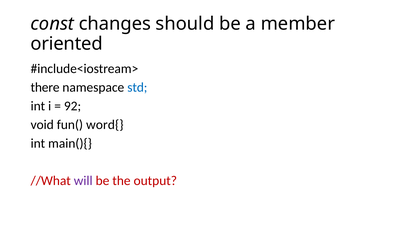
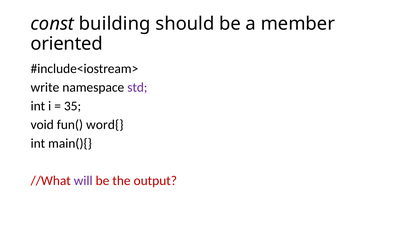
changes: changes -> building (115, 24)
there: there -> write (45, 88)
std colour: blue -> purple (137, 88)
92: 92 -> 35 (73, 106)
